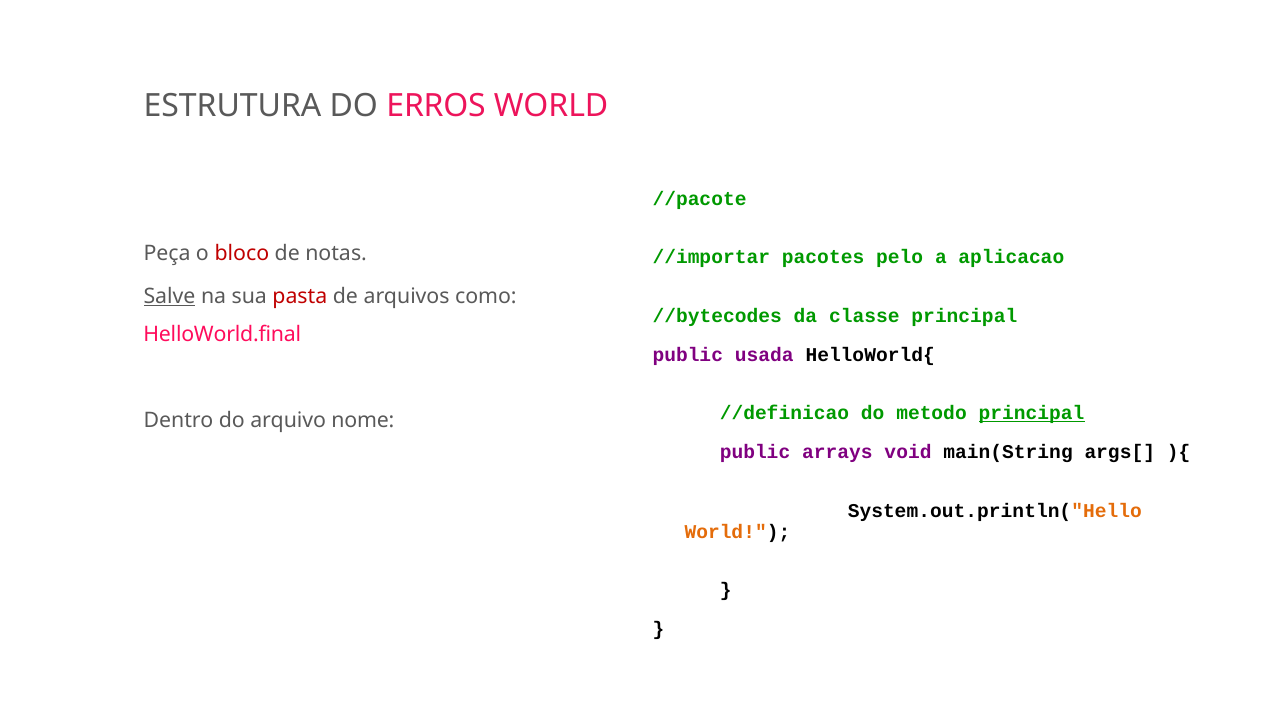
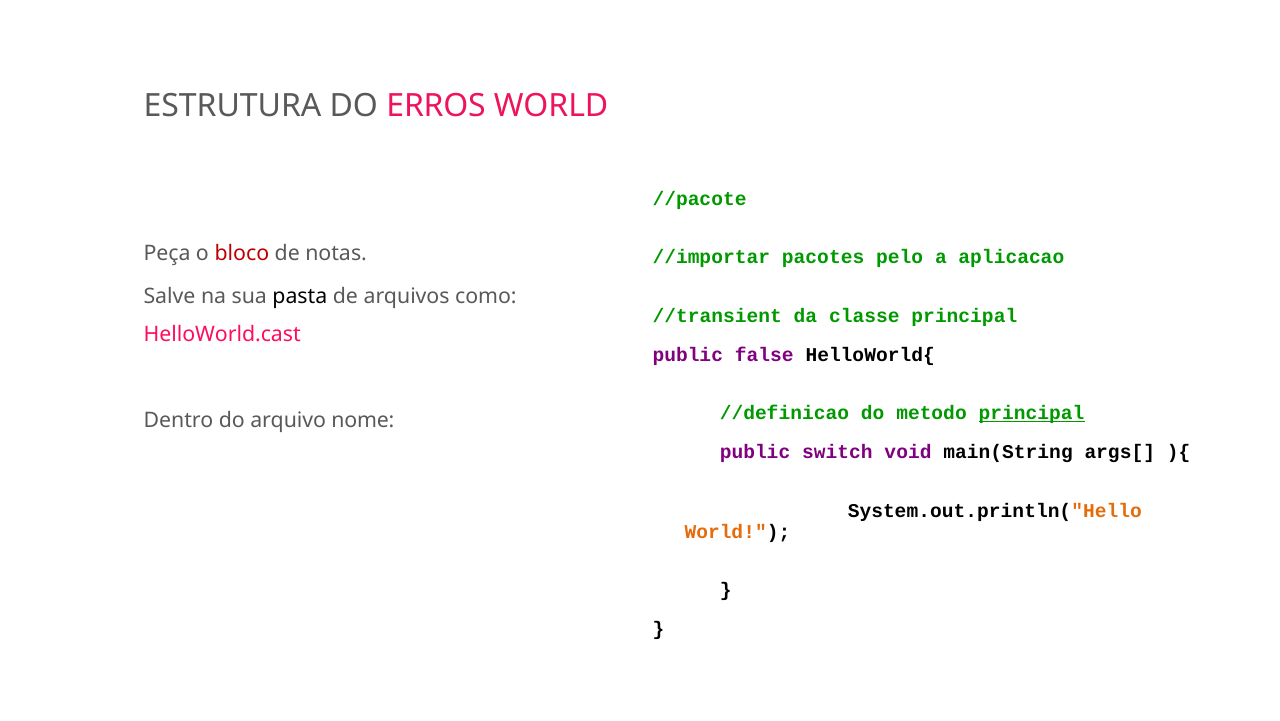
Salve underline: present -> none (170, 296)
pasta colour: red -> black (300, 296)
//bytecodes: //bytecodes -> //transient (717, 316)
HelloWorld.final: HelloWorld.final -> HelloWorld.cast (222, 335)
usada: usada -> false (764, 355)
arrays: arrays -> switch (837, 452)
